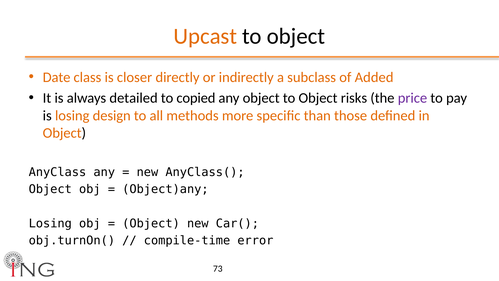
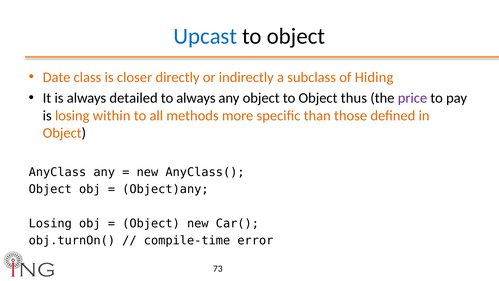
Upcast colour: orange -> blue (205, 36)
Added: Added -> Hiding (374, 77)
to copied: copied -> always (196, 98)
risks: risks -> thus (354, 98)
design: design -> within (112, 115)
